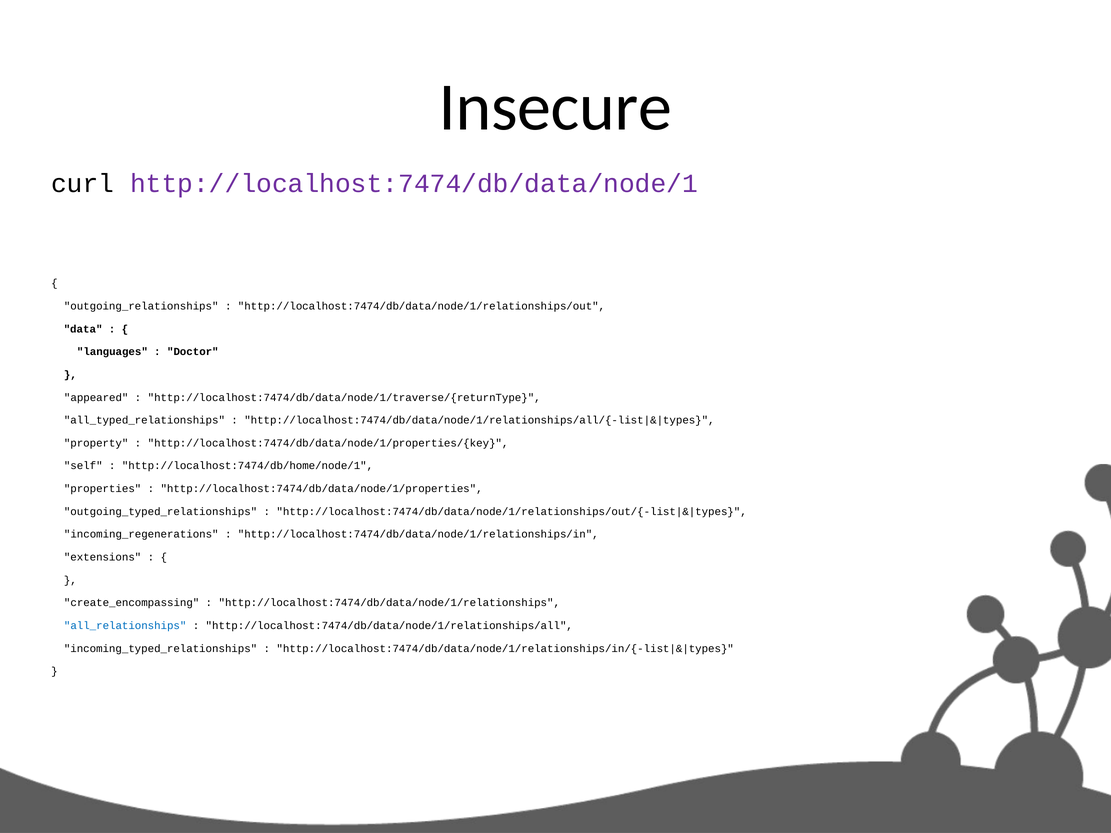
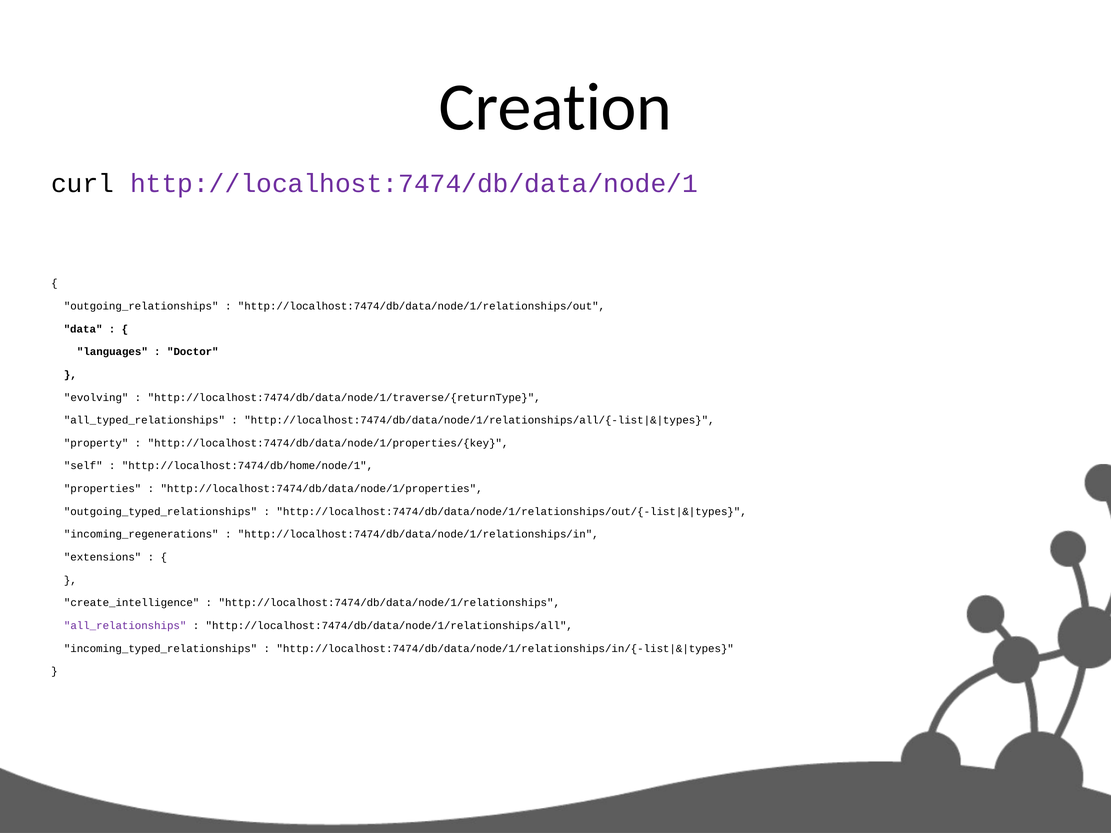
Insecure: Insecure -> Creation (555, 108)
appeared: appeared -> evolving (96, 398)
create_encompassing: create_encompassing -> create_intelligence (132, 603)
all_relationships colour: blue -> purple (125, 626)
